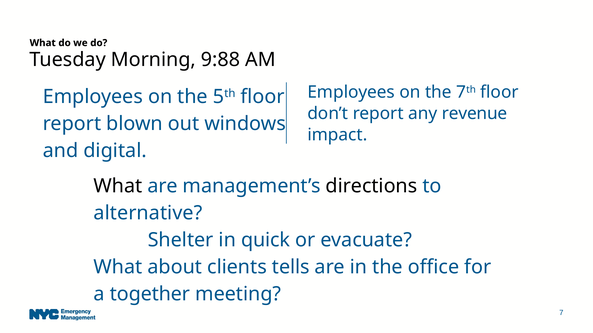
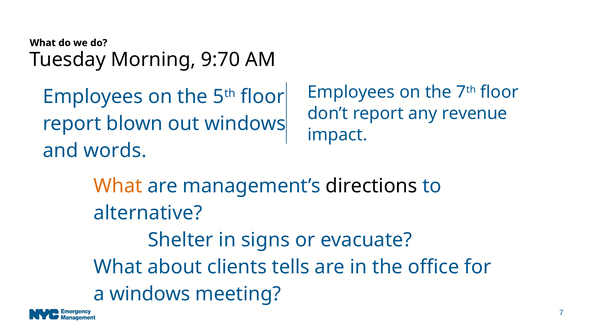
9:88: 9:88 -> 9:70 (221, 60)
digital: digital -> words (115, 151)
What colour: black -> orange (118, 186)
quick: quick -> signs (266, 240)
a together: together -> windows (150, 294)
